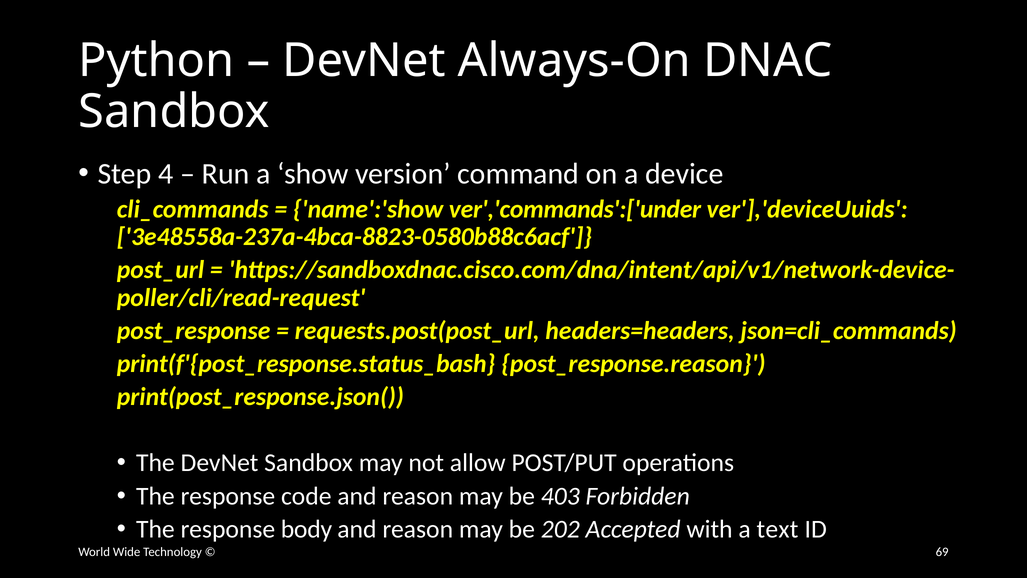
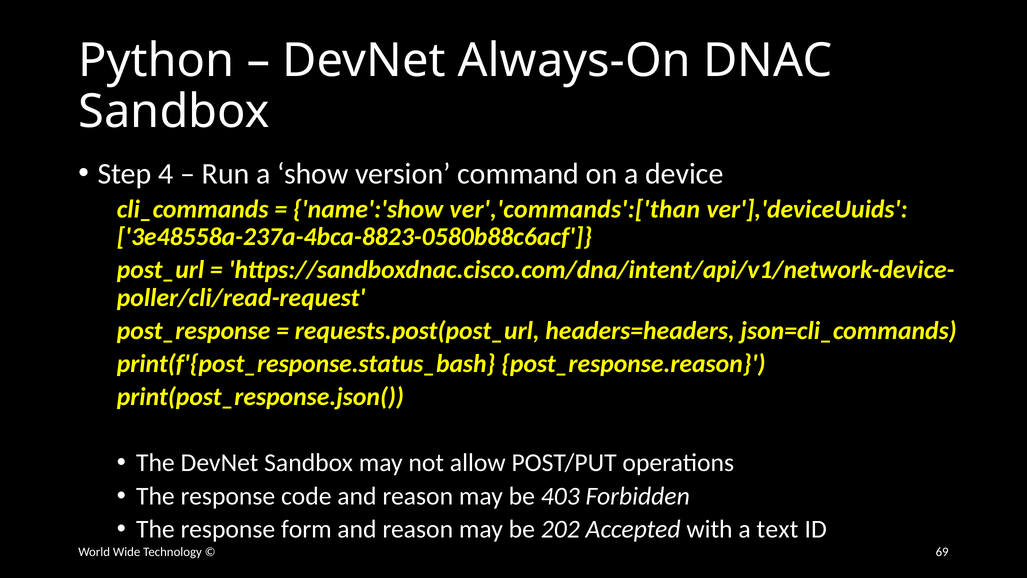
ver','commands':['under: ver','commands':['under -> ver','commands':['than (575, 209)
body: body -> form (306, 529)
